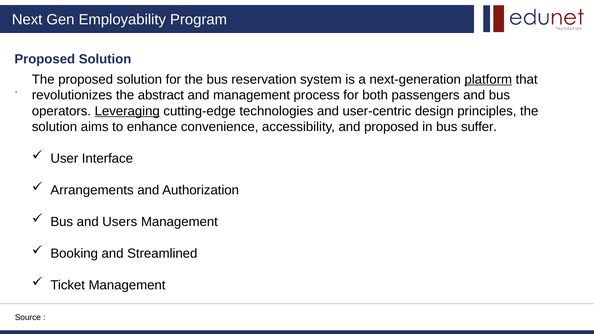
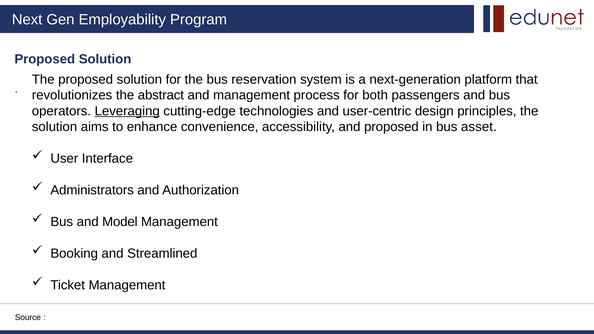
platform underline: present -> none (488, 79)
suffer: suffer -> asset (479, 127)
Arrangements: Arrangements -> Administrators (92, 190)
Users: Users -> Model (120, 222)
